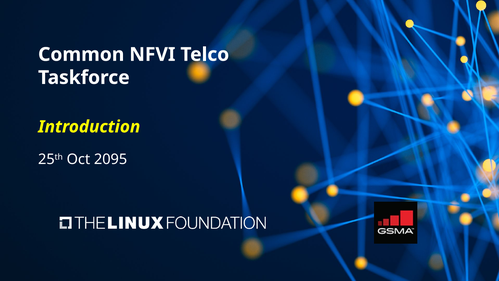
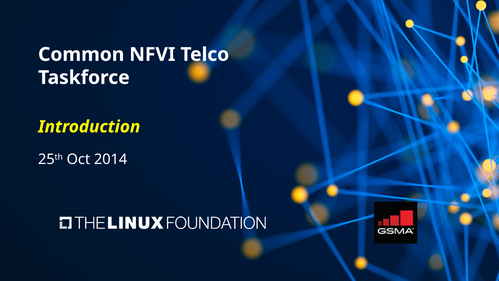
2095: 2095 -> 2014 (111, 159)
